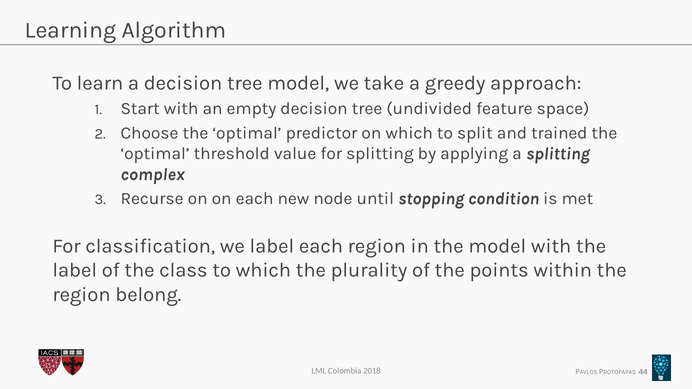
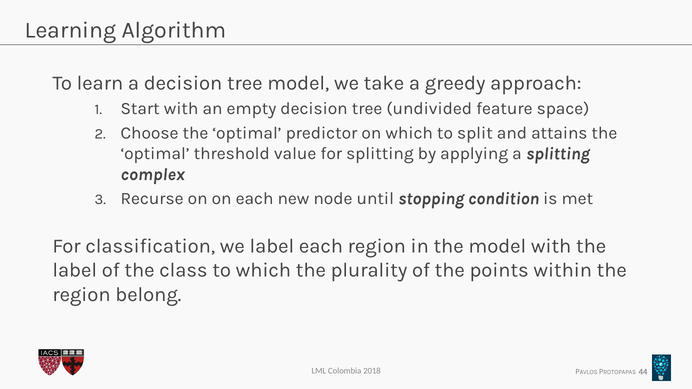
trained: trained -> attains (559, 133)
